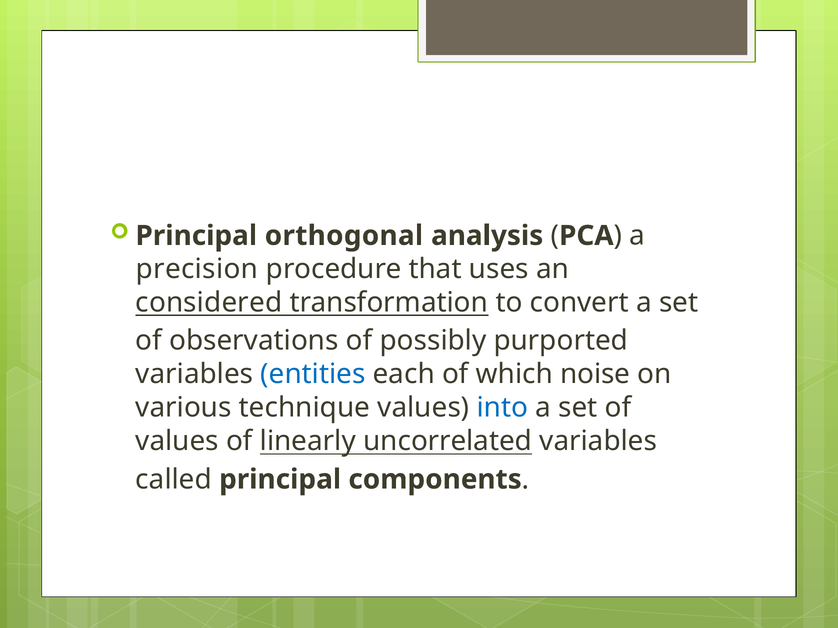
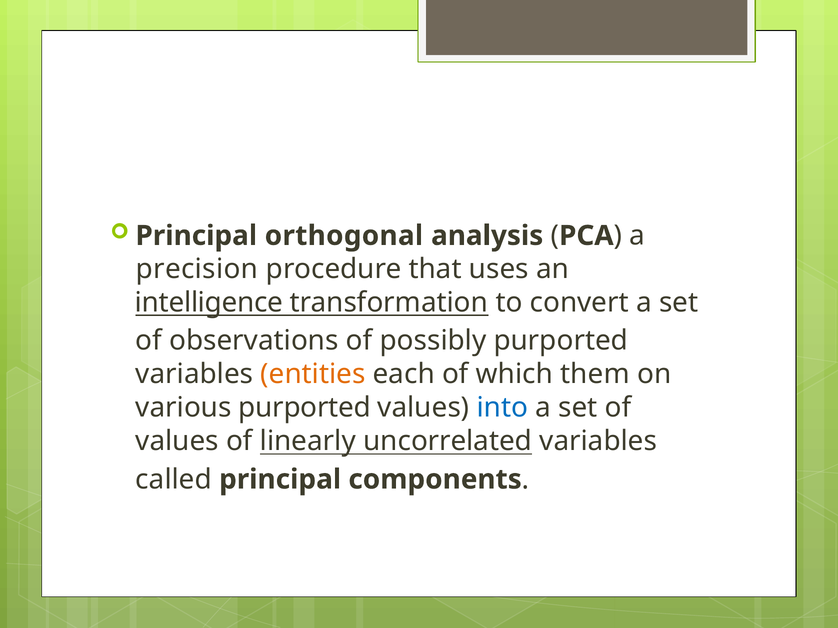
considered: considered -> intelligence (209, 303)
entities colour: blue -> orange (313, 375)
noise: noise -> them (595, 375)
various technique: technique -> purported (305, 408)
